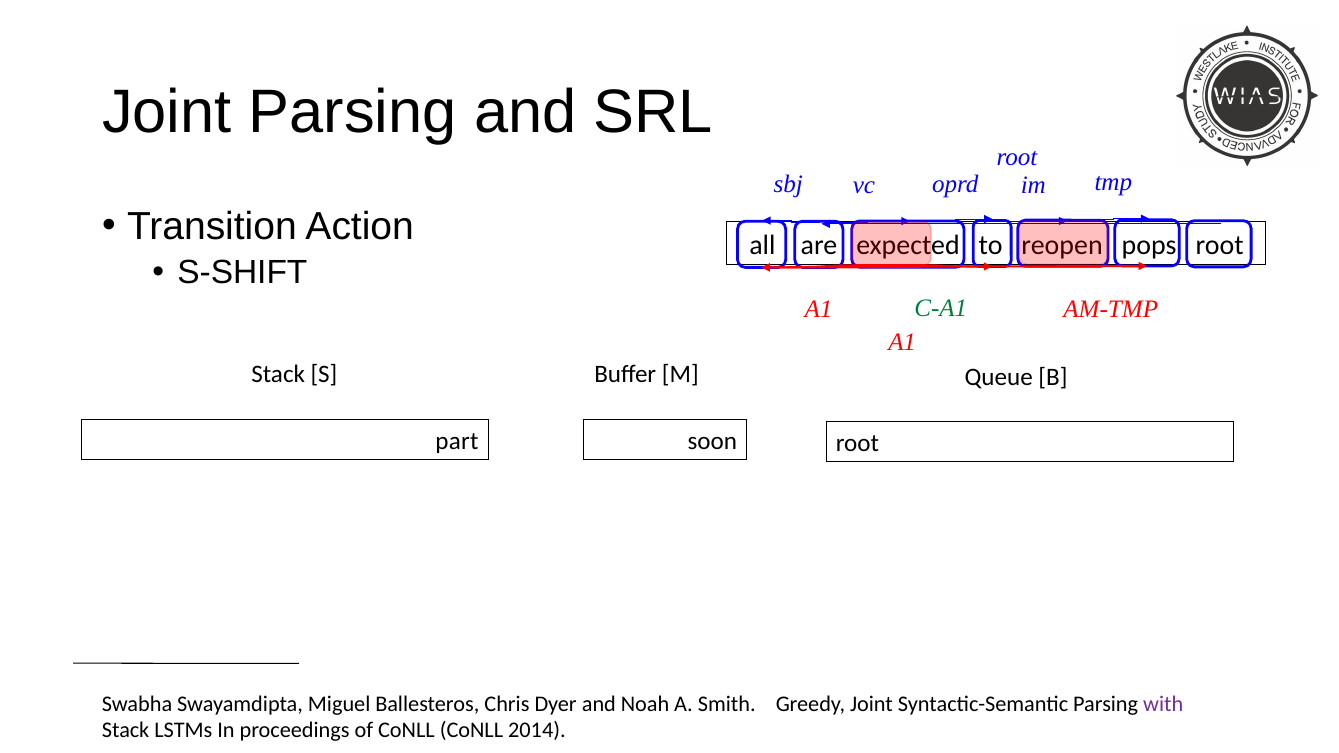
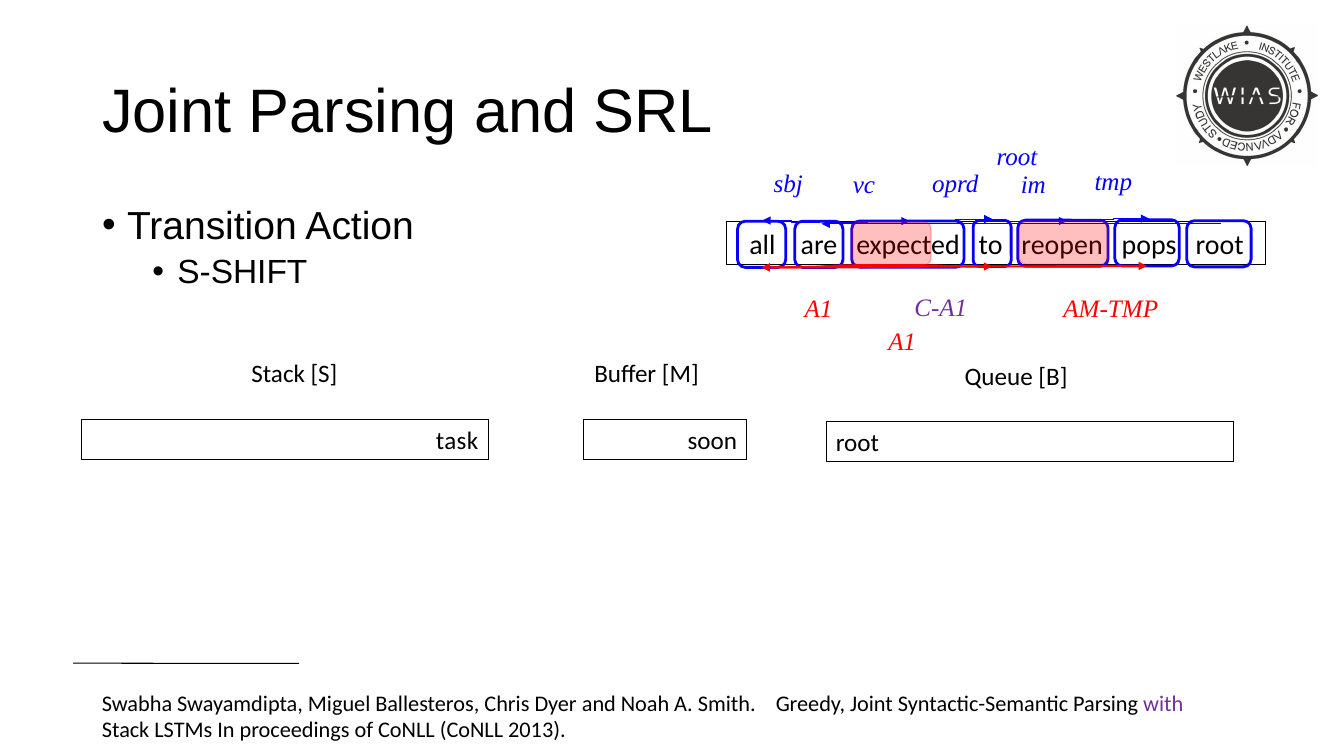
C-A1 colour: green -> purple (941, 309)
part: part -> task (457, 441)
2014: 2014 -> 2013 (537, 731)
